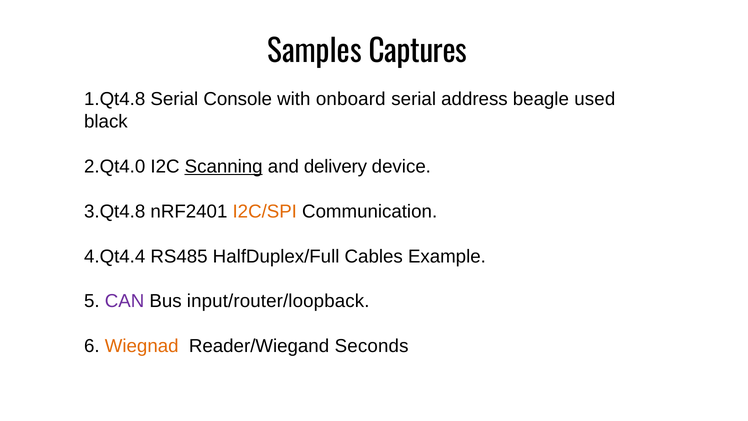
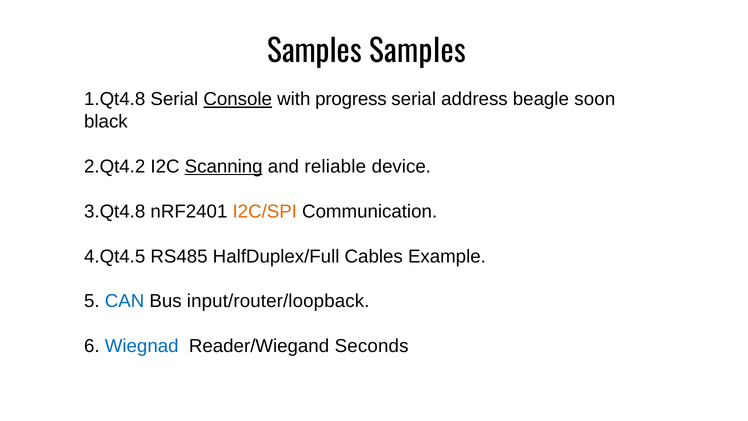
Samples Captures: Captures -> Samples (417, 52)
Console underline: none -> present (238, 99)
onboard: onboard -> progress (351, 99)
used: used -> soon (595, 99)
2.Qt4.0: 2.Qt4.0 -> 2.Qt4.2 (115, 166)
delivery: delivery -> reliable (335, 166)
4.Qt4.4: 4.Qt4.4 -> 4.Qt4.5 (115, 256)
CAN colour: purple -> blue (125, 301)
Wiegnad colour: orange -> blue (142, 346)
